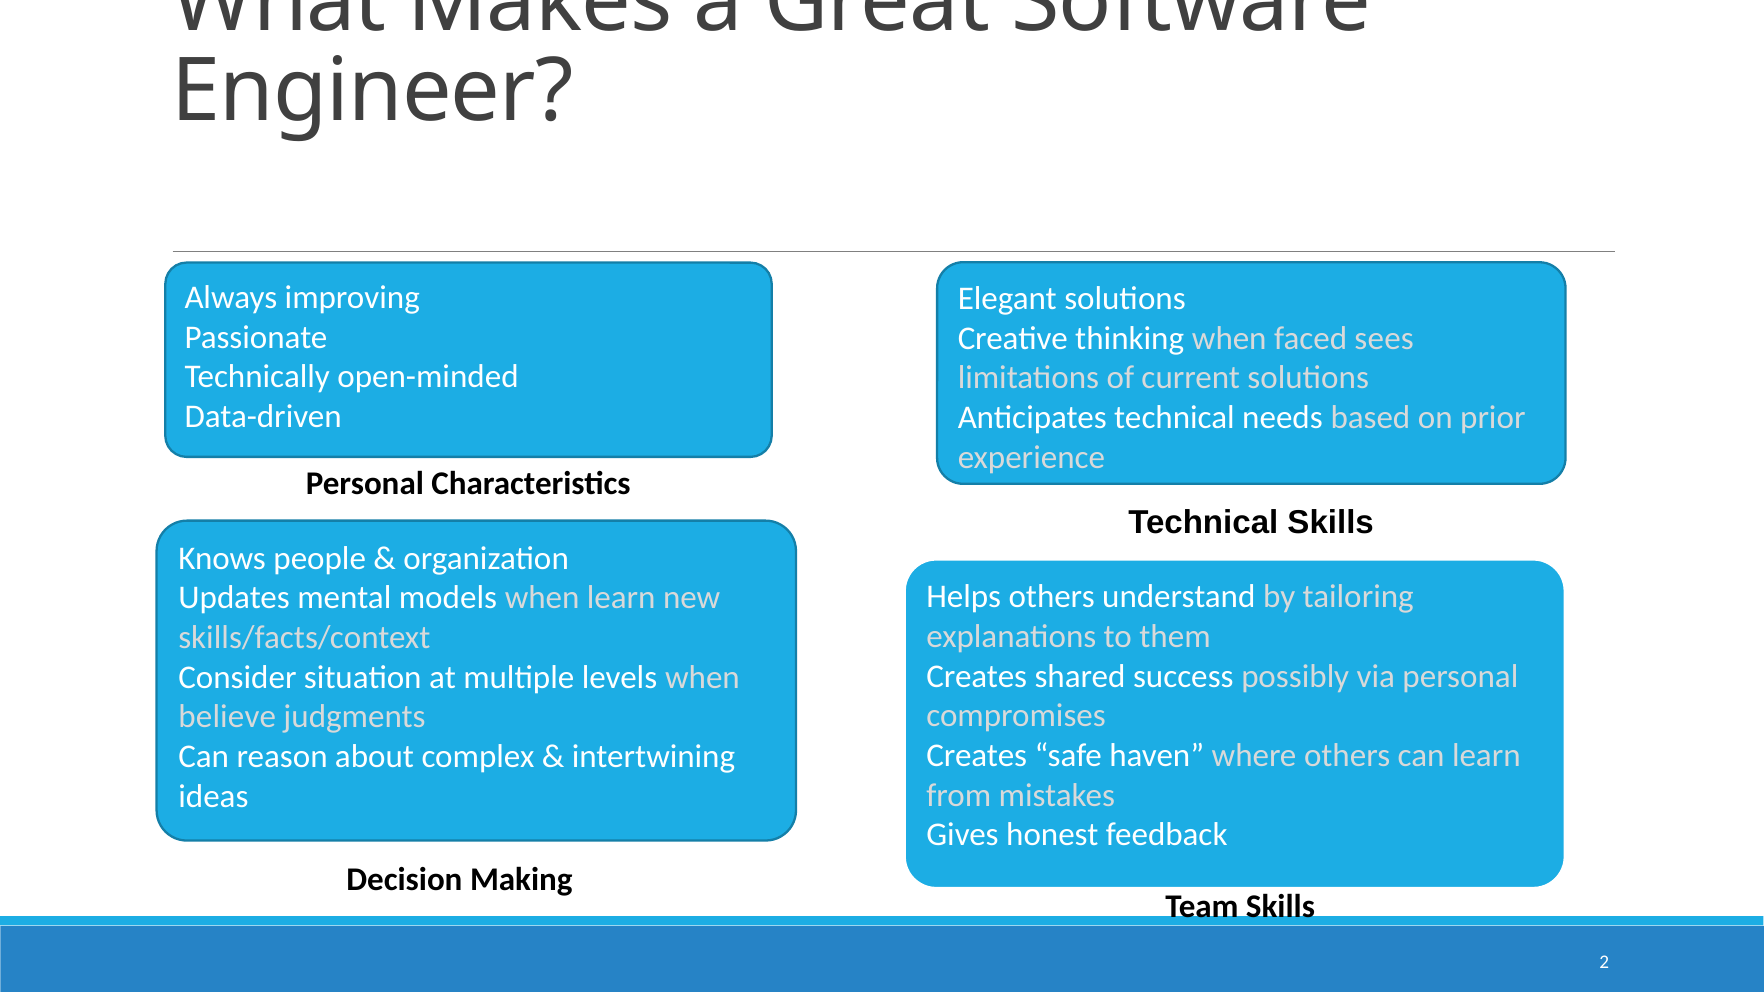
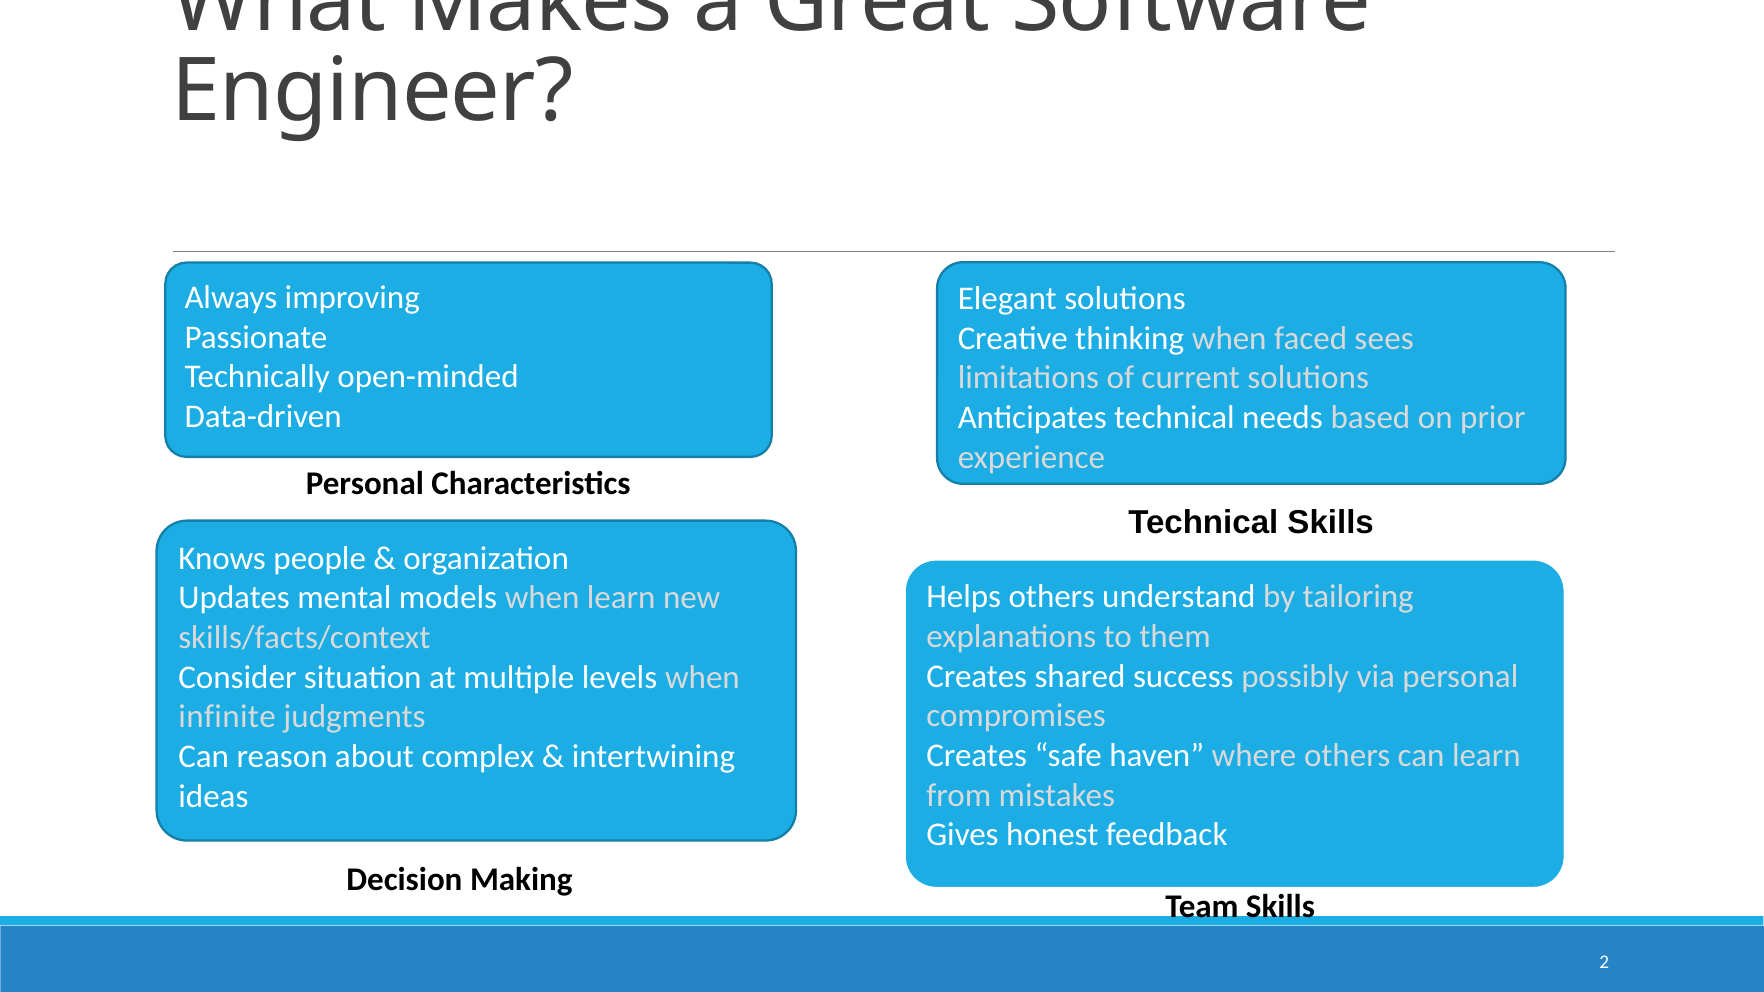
believe: believe -> infinite (227, 717)
